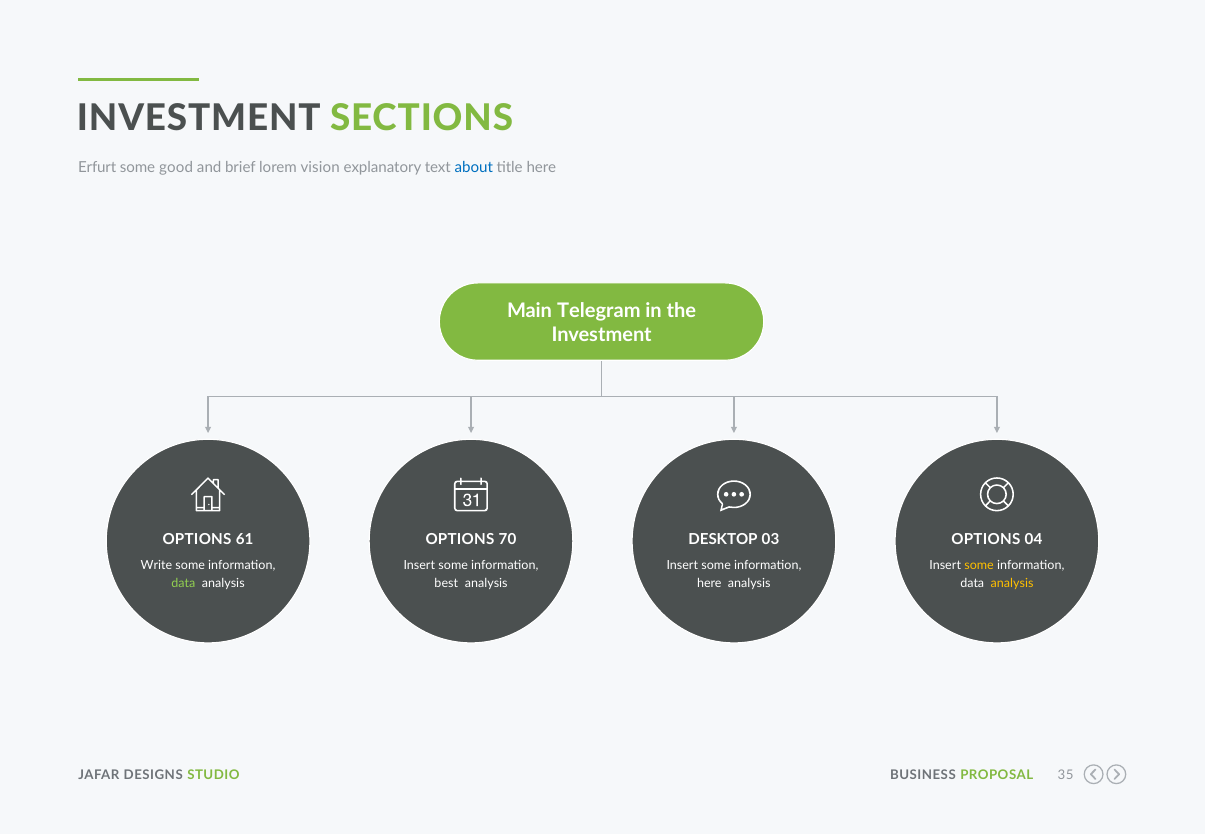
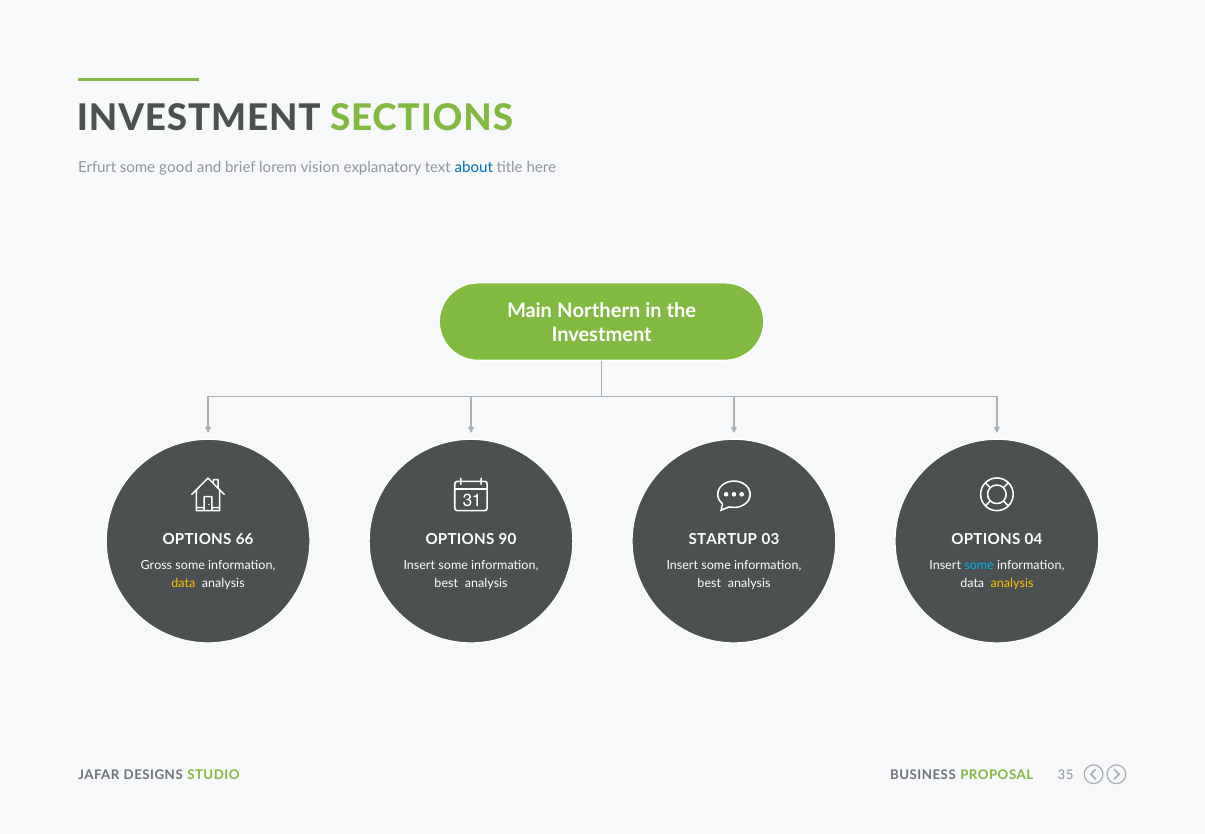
Telegram: Telegram -> Northern (599, 311)
61: 61 -> 66 (245, 539)
70: 70 -> 90 (508, 539)
DESKTOP: DESKTOP -> STARTUP (723, 539)
Write: Write -> Gross (156, 565)
some colour: yellow -> light blue (979, 565)
data colour: light green -> yellow (183, 583)
here: here -> best (709, 583)
